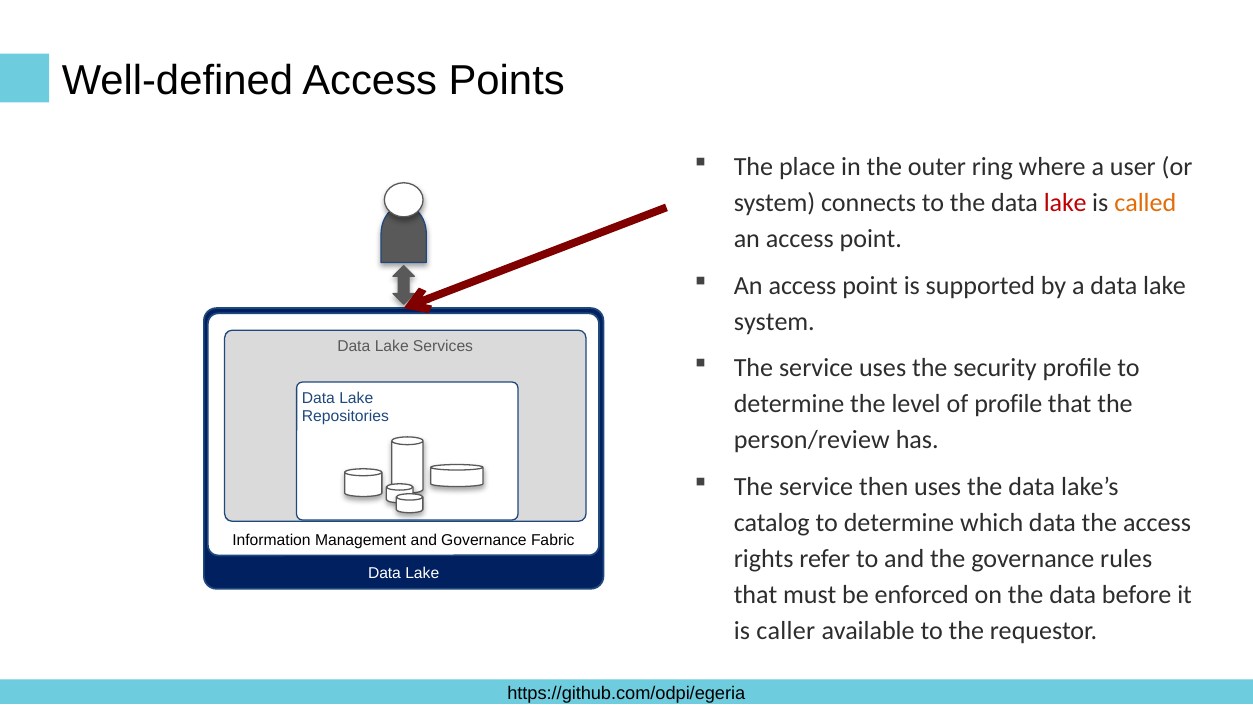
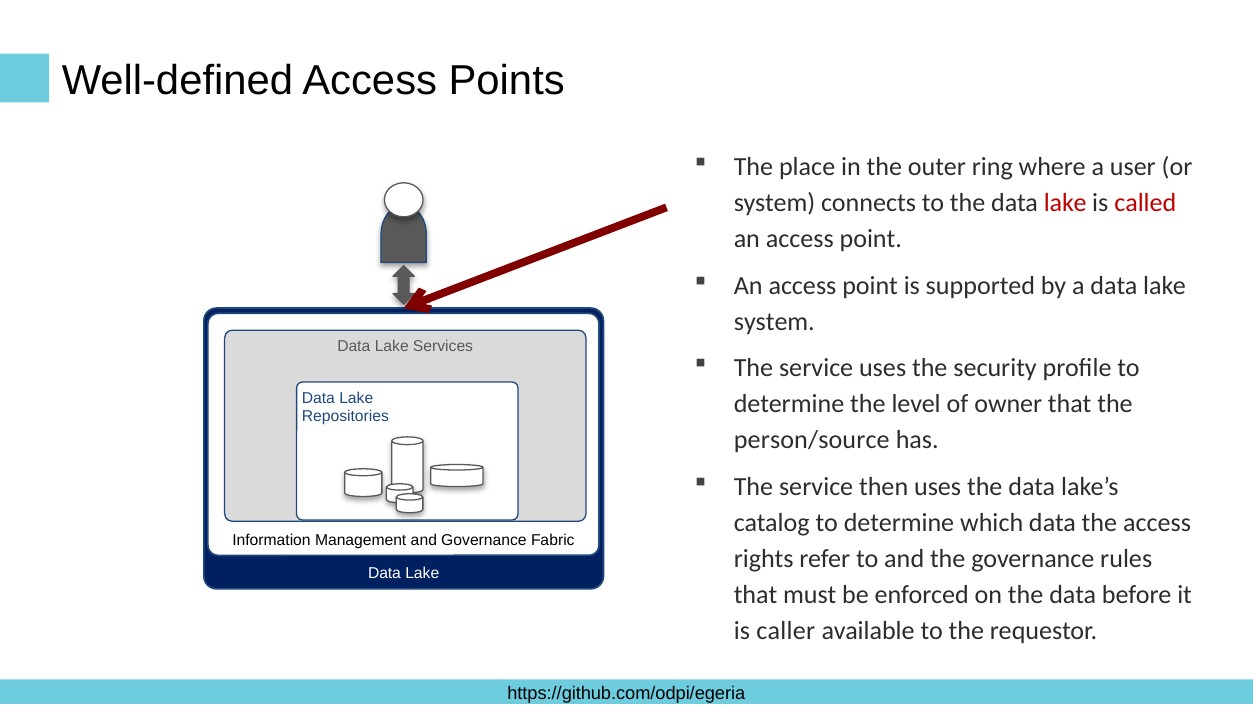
called colour: orange -> red (1145, 203)
of profile: profile -> owner (1008, 404)
person/review: person/review -> person/source (812, 440)
